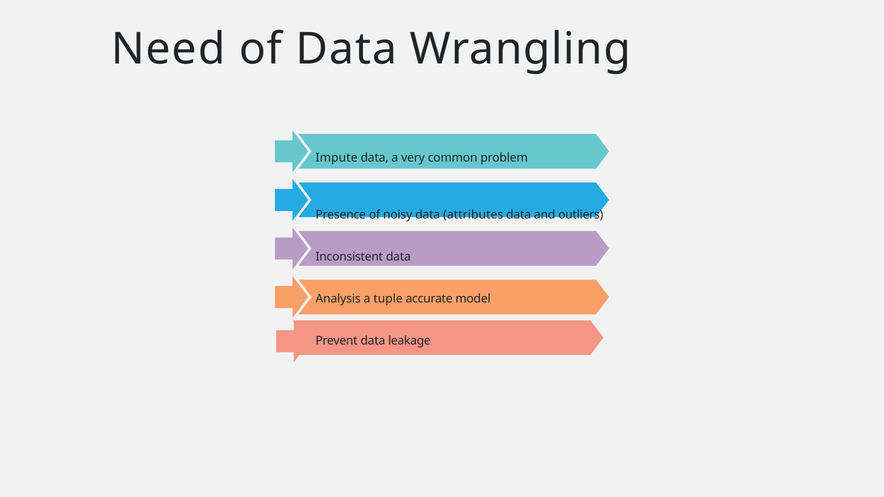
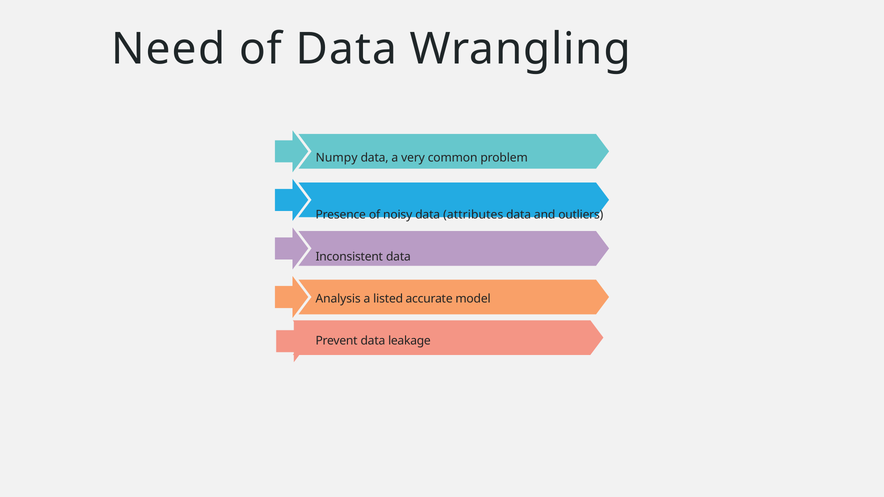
Impute: Impute -> Numpy (337, 158)
tuple: tuple -> listed (388, 299)
